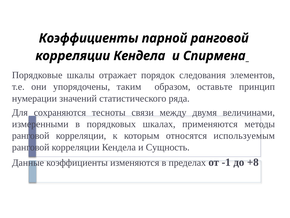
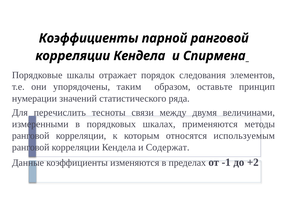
сохраняются: сохраняются -> перечислить (60, 112)
Сущность: Сущность -> Содержат (168, 147)
+8: +8 -> +2 (253, 162)
